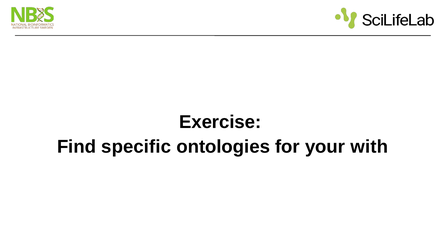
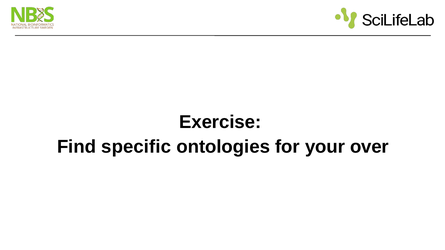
with: with -> over (369, 147)
